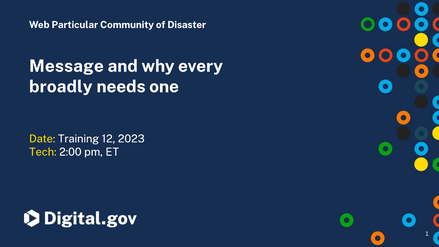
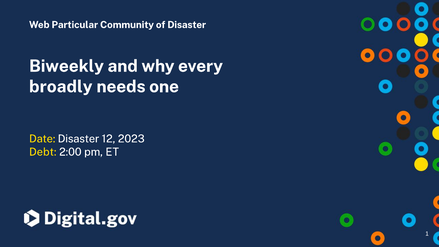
Message: Message -> Biweekly (66, 66)
Date Training: Training -> Disaster (79, 139)
Tech: Tech -> Debt (43, 152)
